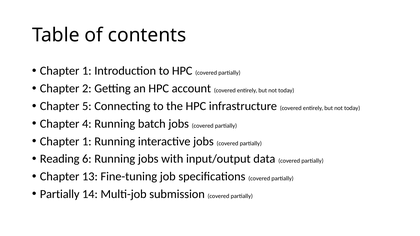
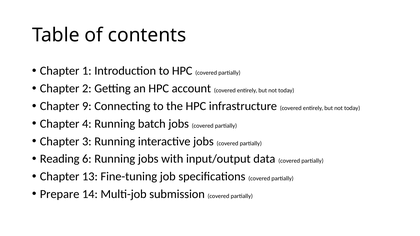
5: 5 -> 9 (87, 106)
1: 1 -> 3 (87, 141)
Partially: Partially -> Prepare (60, 194)
